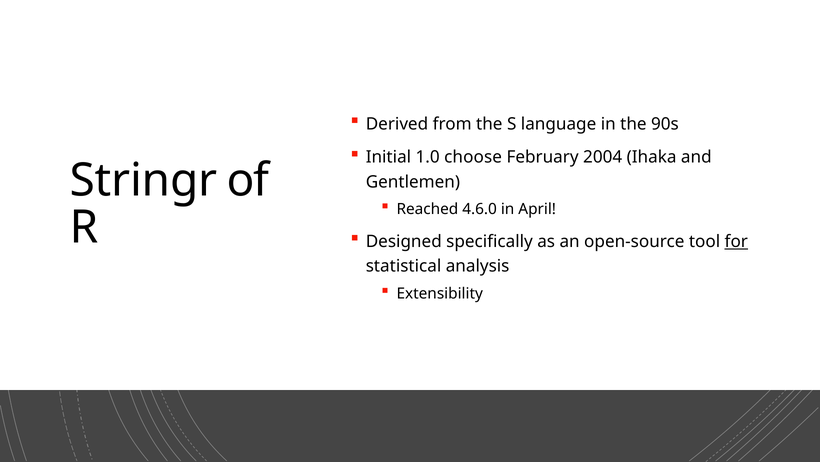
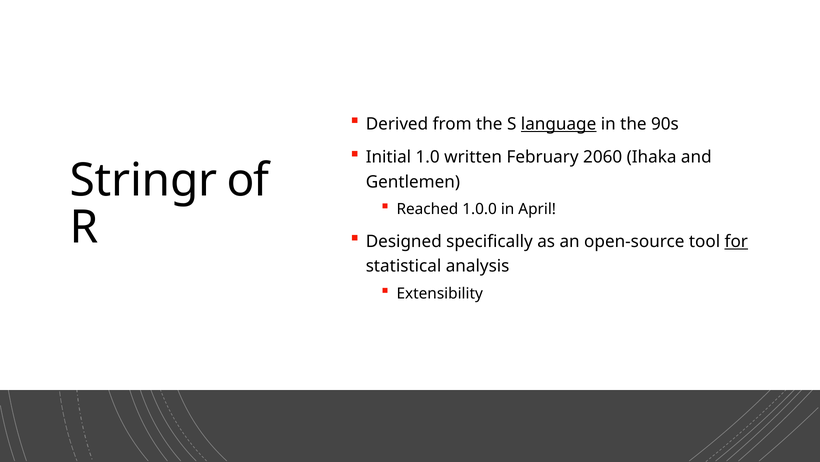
language underline: none -> present (559, 124)
choose: choose -> written (473, 157)
2004: 2004 -> 2060 (603, 157)
4.6.0: 4.6.0 -> 1.0.0 (480, 209)
